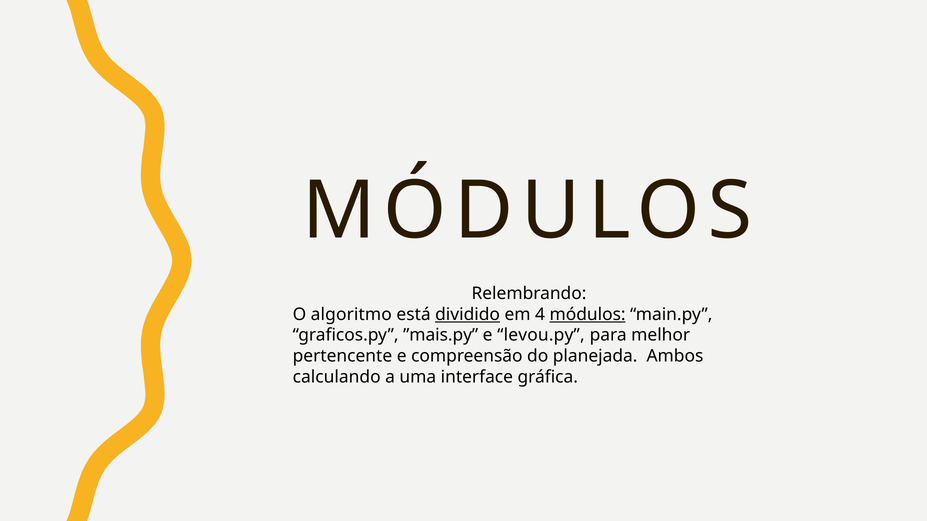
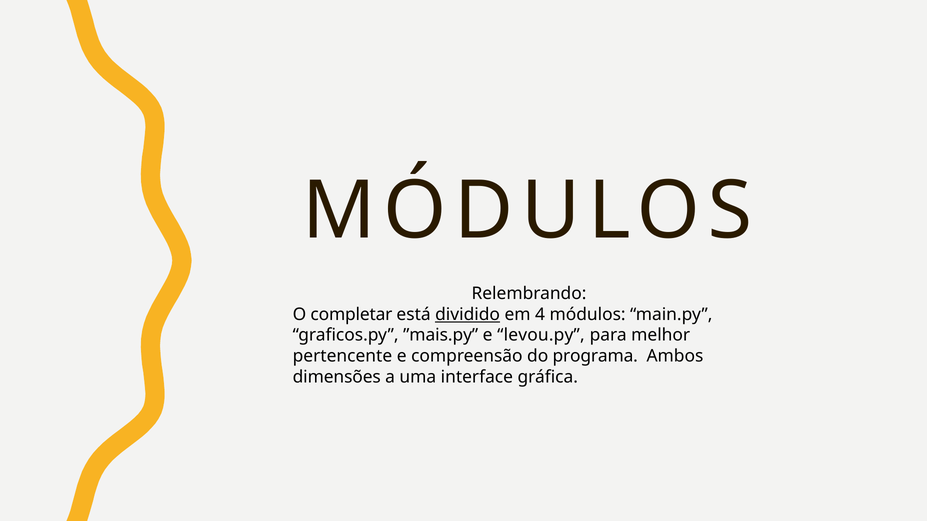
algoritmo: algoritmo -> completar (351, 315)
módulos underline: present -> none (588, 315)
planejada: planejada -> programa (595, 356)
calculando: calculando -> dimensões (337, 377)
